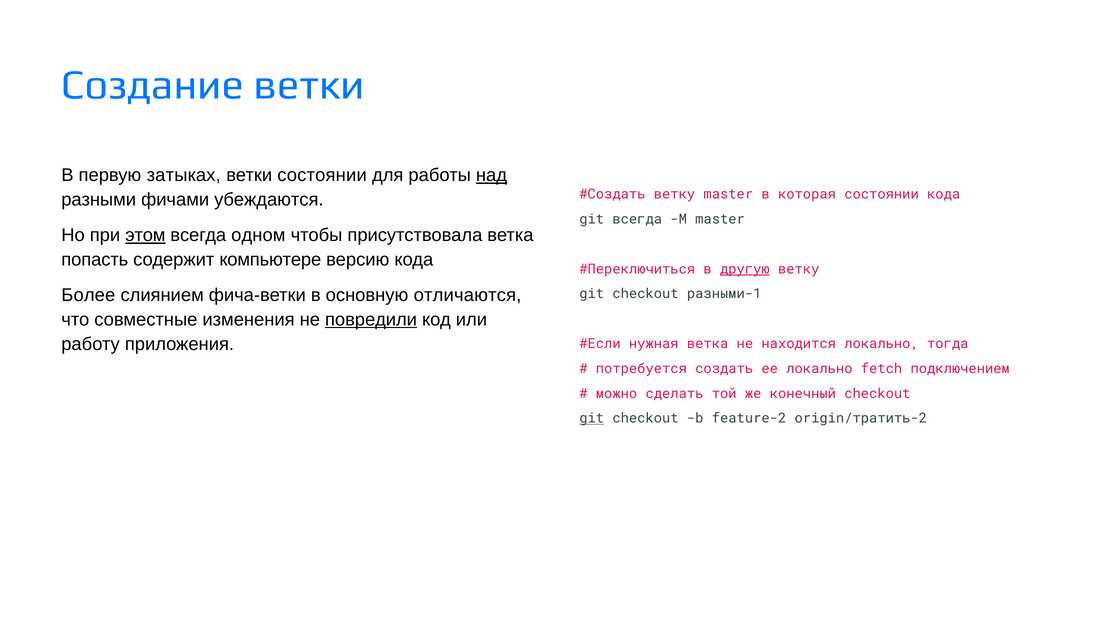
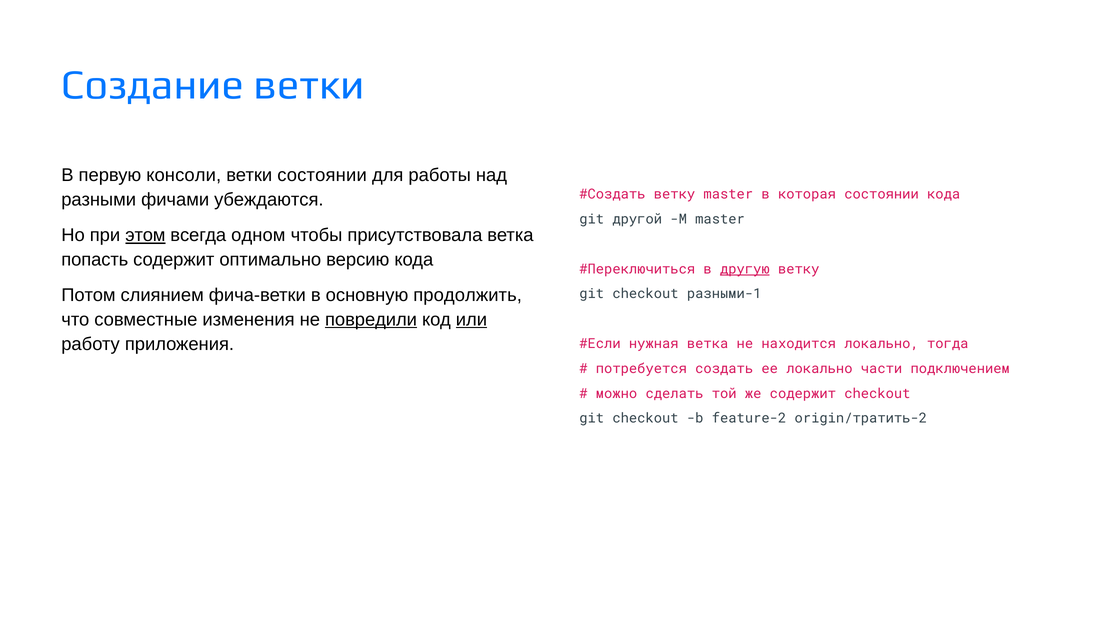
затыках: затыках -> консоли (184, 175)
над underline: present -> none (491, 175)
git всегда: всегда -> другой (637, 219)
компьютере: компьютере -> оптимально (270, 259)
Более: Более -> Потом (88, 295)
отличаются: отличаются -> продолжить (468, 295)
или underline: none -> present (471, 319)
fetch: fetch -> части (882, 368)
же конечный: конечный -> содержит (803, 393)
git underline: present -> none (592, 418)
